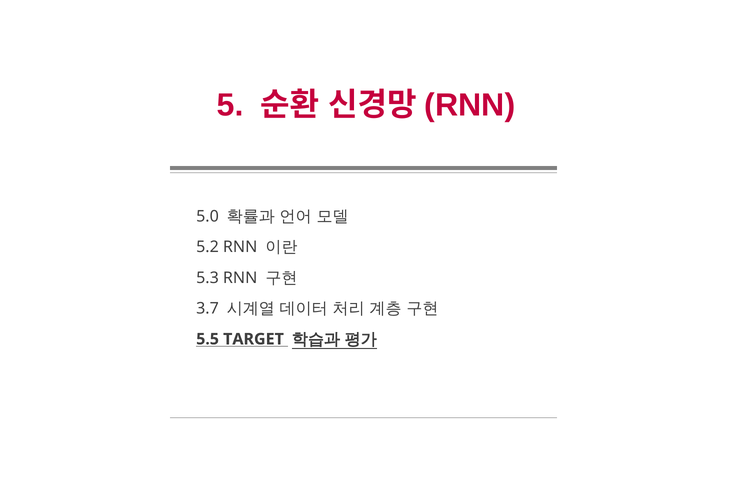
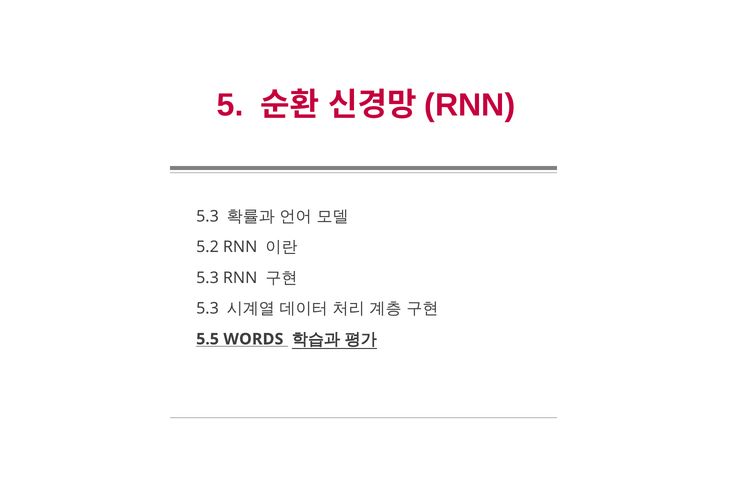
5.0: 5.0 -> 5.3 (208, 217)
3.7: 3.7 -> 5.3 (208, 309)
TARGET: TARGET -> WORDS (253, 339)
